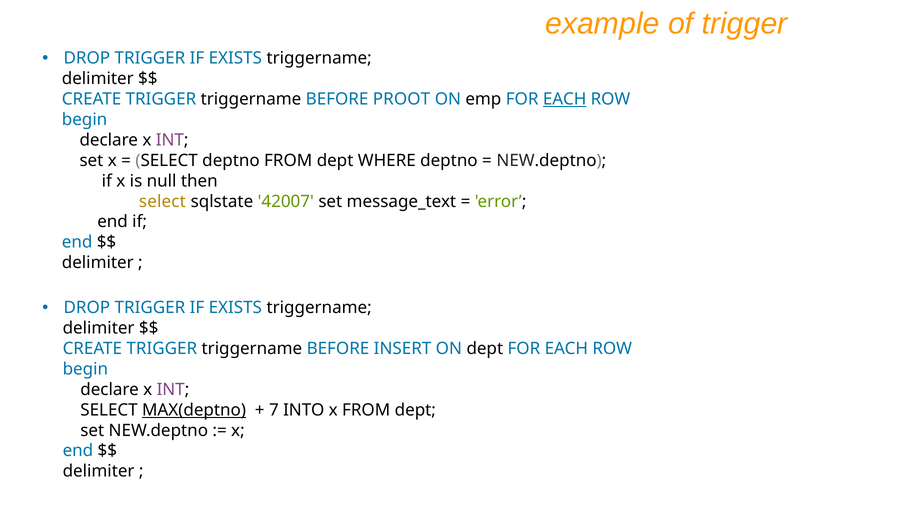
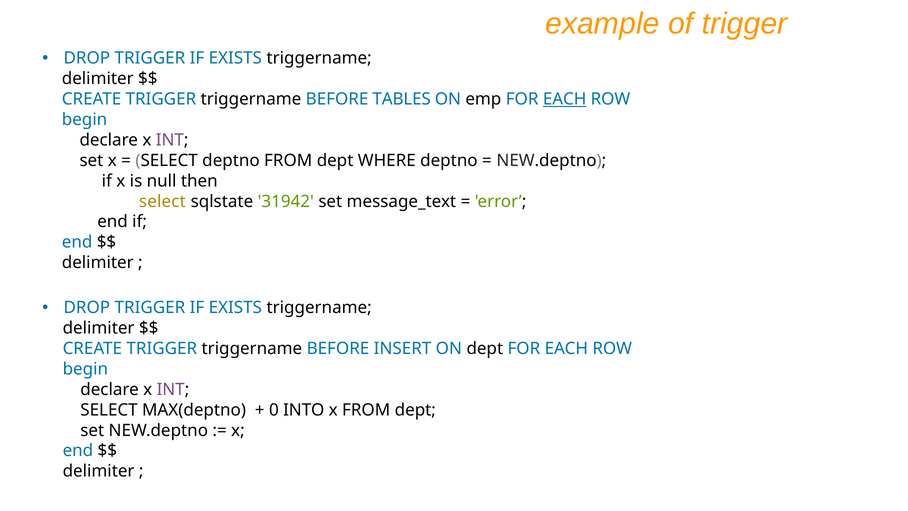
PROOT: PROOT -> TABLES (402, 99)
42007: 42007 -> 31942 (286, 201)
MAX(deptno underline: present -> none (194, 410)
7: 7 -> 0 (274, 410)
